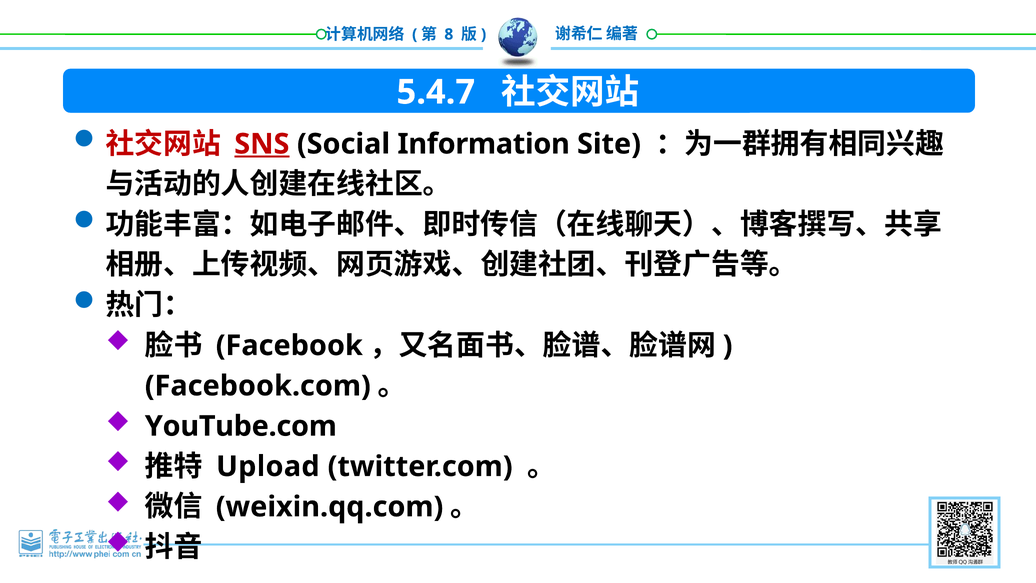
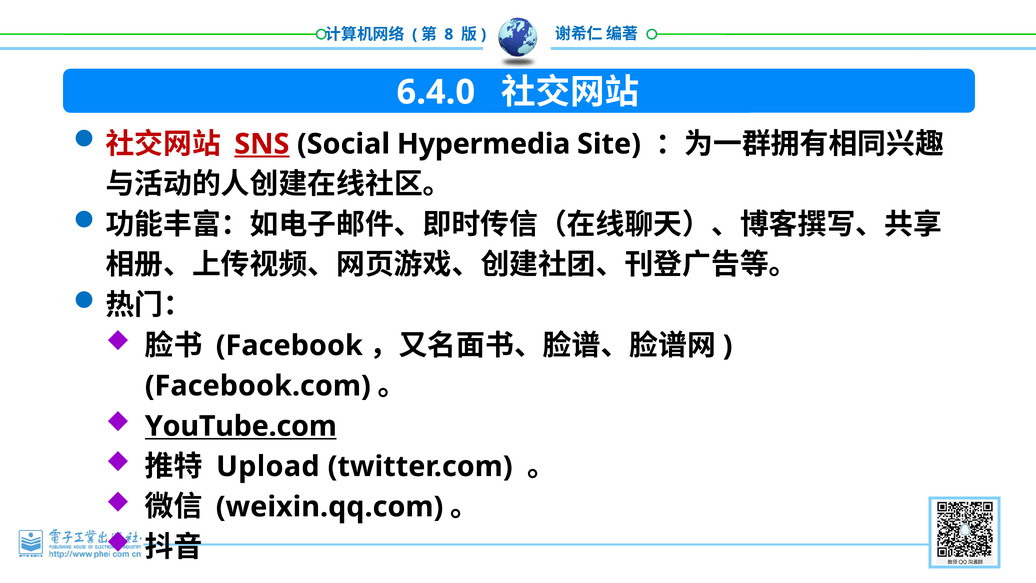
5.4.7: 5.4.7 -> 6.4.0 (436, 92)
Information: Information -> Hypermedia (484, 144)
YouTube.com underline: none -> present (241, 426)
